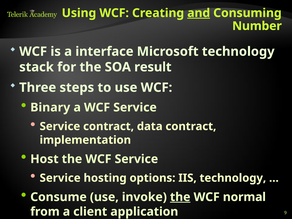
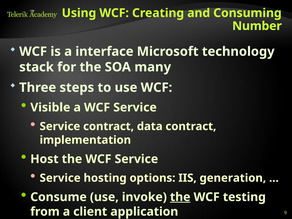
and underline: present -> none (199, 13)
result: result -> many (153, 67)
Binary: Binary -> Visible (50, 107)
IIS technology: technology -> generation (233, 178)
normal: normal -> testing (244, 197)
